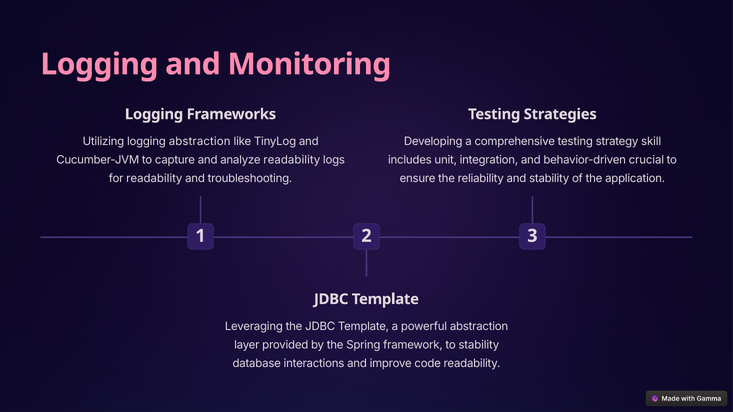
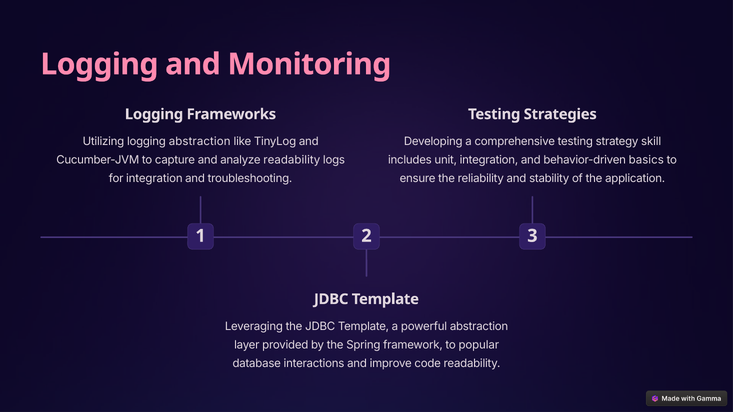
crucial: crucial -> basics (646, 160)
for readability: readability -> integration (154, 179)
to stability: stability -> popular (479, 345)
